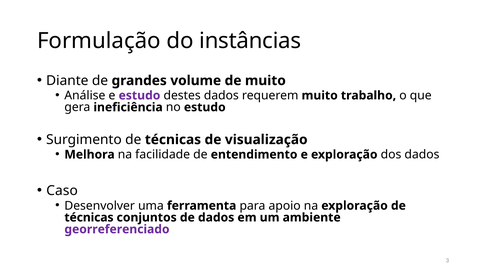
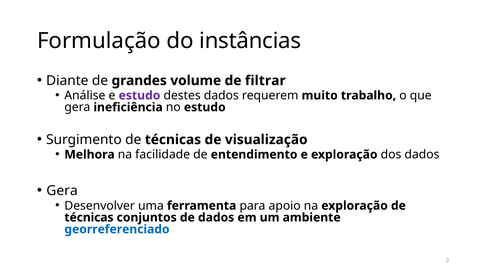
de muito: muito -> filtrar (265, 81)
Caso: Caso -> Gera (62, 191)
georreferenciado colour: purple -> blue (117, 230)
